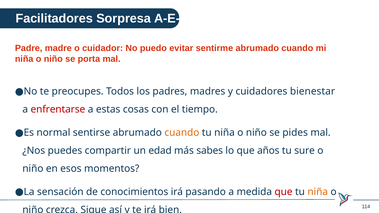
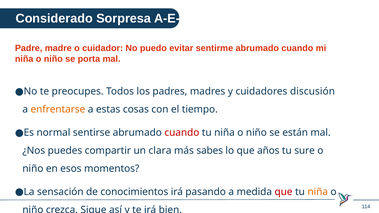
Facilitadores: Facilitadores -> Considerado (54, 19)
bienestar: bienestar -> discusión (312, 92)
enfrentarse colour: red -> orange (58, 110)
cuando colour: orange -> red (182, 133)
pides: pides -> están (295, 133)
edad: edad -> clara (160, 151)
